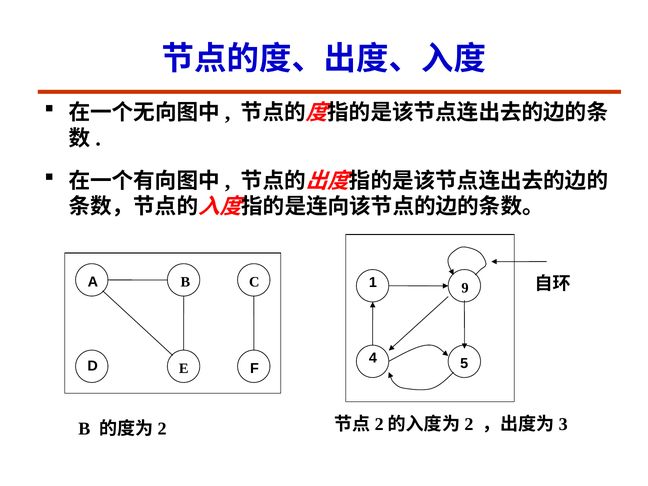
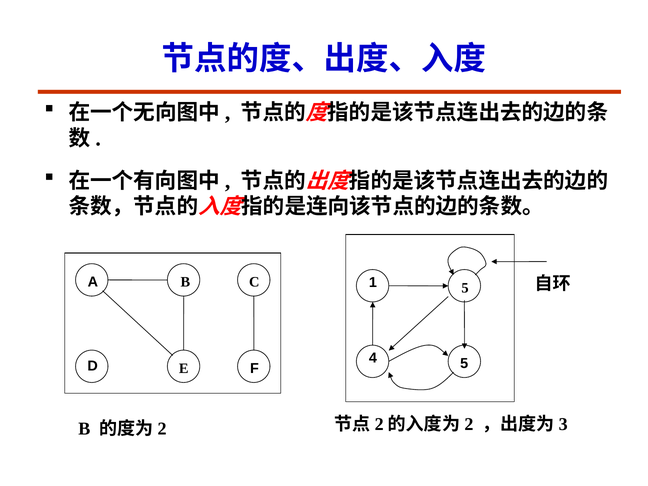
1 9: 9 -> 5 (465, 288)
